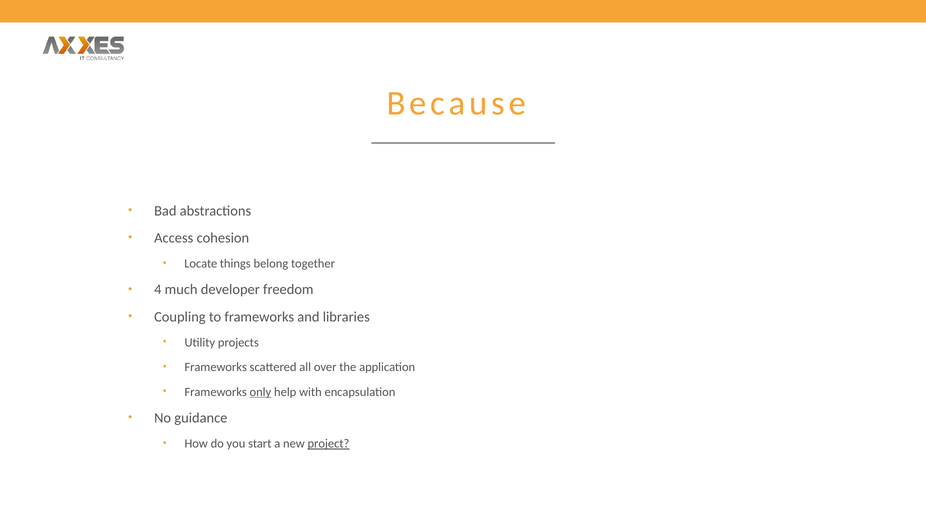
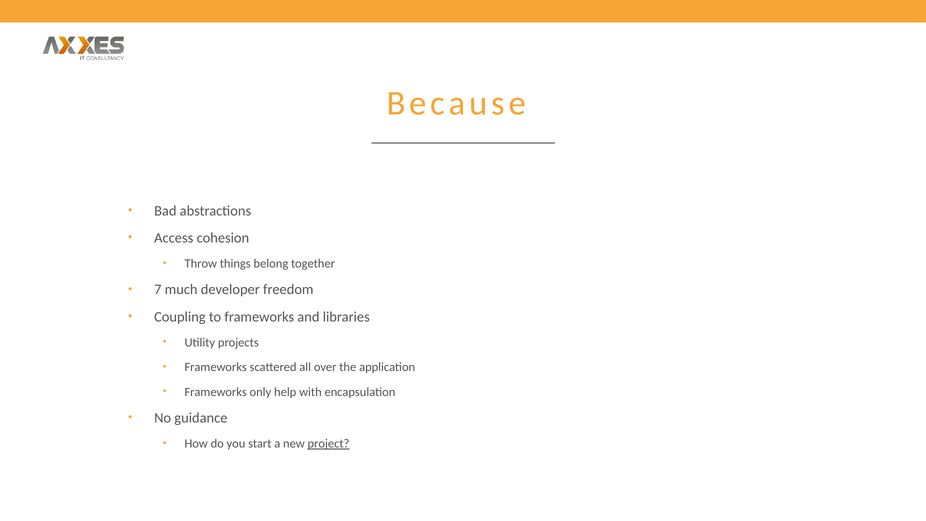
Locate: Locate -> Throw (201, 264)
4: 4 -> 7 (158, 290)
only underline: present -> none (260, 392)
